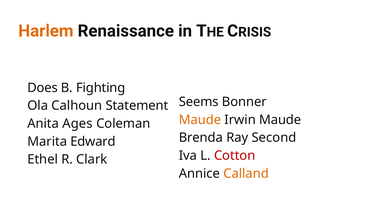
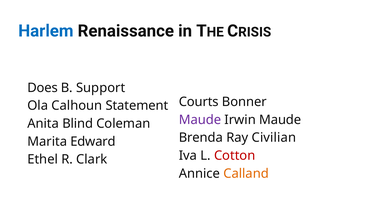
Harlem colour: orange -> blue (46, 31)
Fighting: Fighting -> Support (101, 88)
Seems: Seems -> Courts (199, 102)
Maude colour: orange -> purple (200, 119)
Ages: Ages -> Blind (78, 123)
Second: Second -> Civilian (274, 137)
